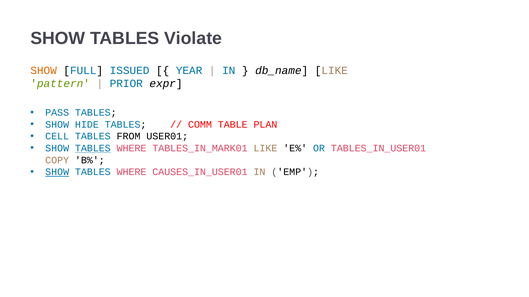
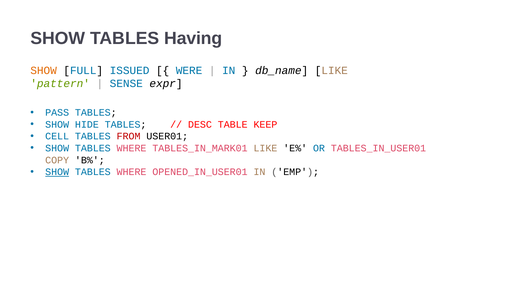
Violate: Violate -> Having (193, 38)
YEAR: YEAR -> WERE (189, 71)
PRIOR: PRIOR -> SENSE (126, 84)
COMM: COMM -> DESC (200, 125)
PLAN: PLAN -> KEEP (265, 125)
FROM colour: black -> red (129, 137)
TABLES underline: present -> none (93, 149)
CAUSES_IN_USER01: CAUSES_IN_USER01 -> OPENED_IN_USER01 (200, 172)
